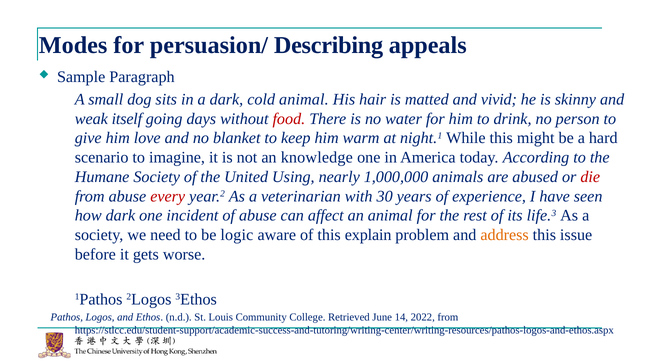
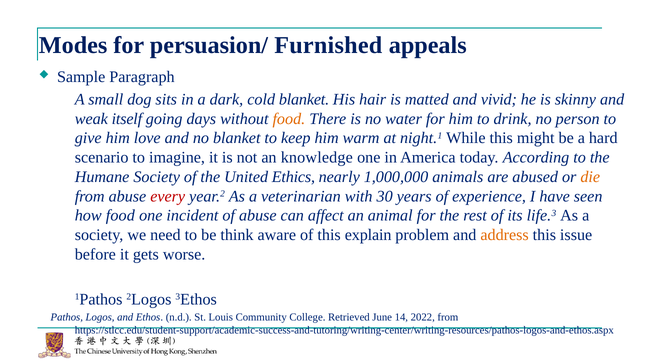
Describing: Describing -> Furnished (328, 45)
cold animal: animal -> blanket (304, 99)
food colour: red -> orange (289, 119)
Using: Using -> Ethics (293, 177)
die colour: red -> orange (590, 177)
how dark: dark -> food (120, 215)
logic: logic -> think (237, 235)
